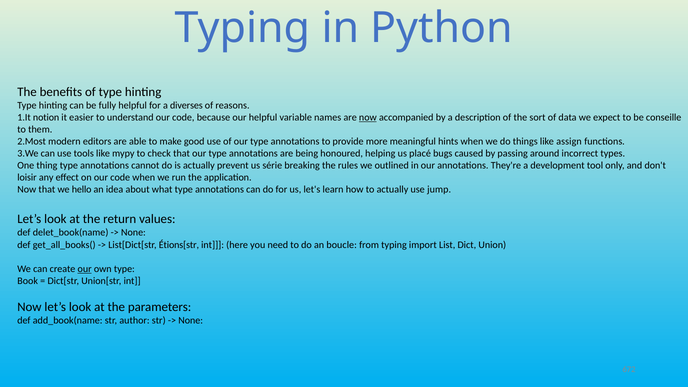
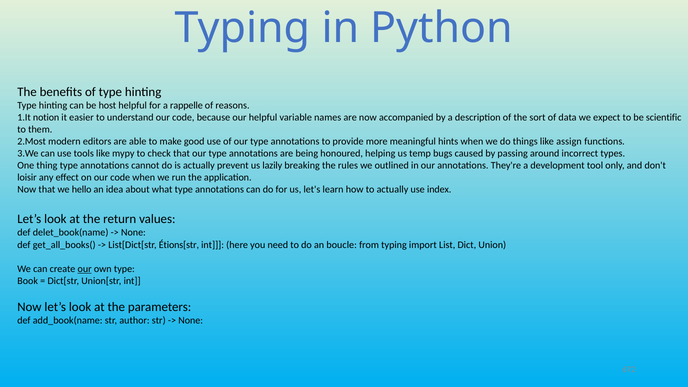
fully: fully -> host (107, 105)
diverses: diverses -> rappelle (186, 105)
now underline: present -> none (368, 117)
conseille: conseille -> scientific (664, 117)
placé: placé -> temp (420, 154)
série: série -> lazily (272, 166)
jump: jump -> index (439, 190)
